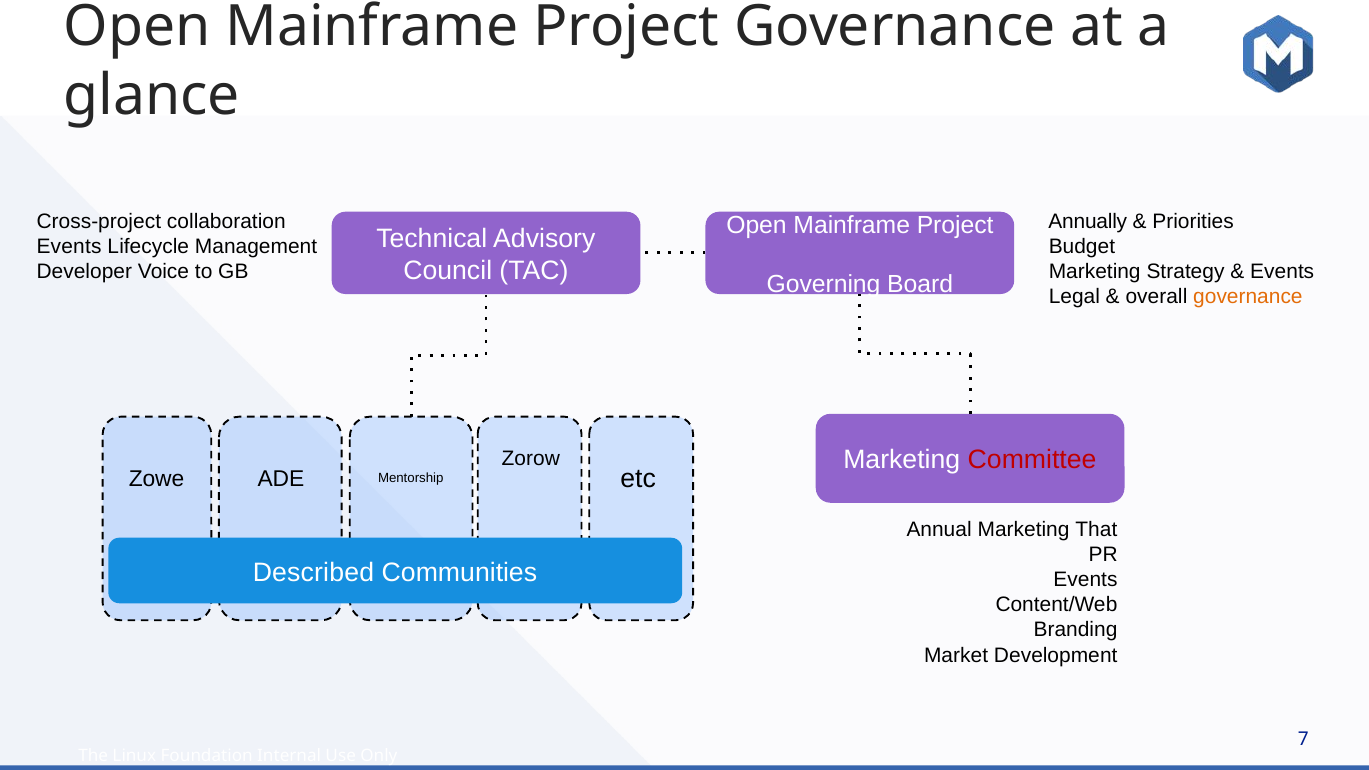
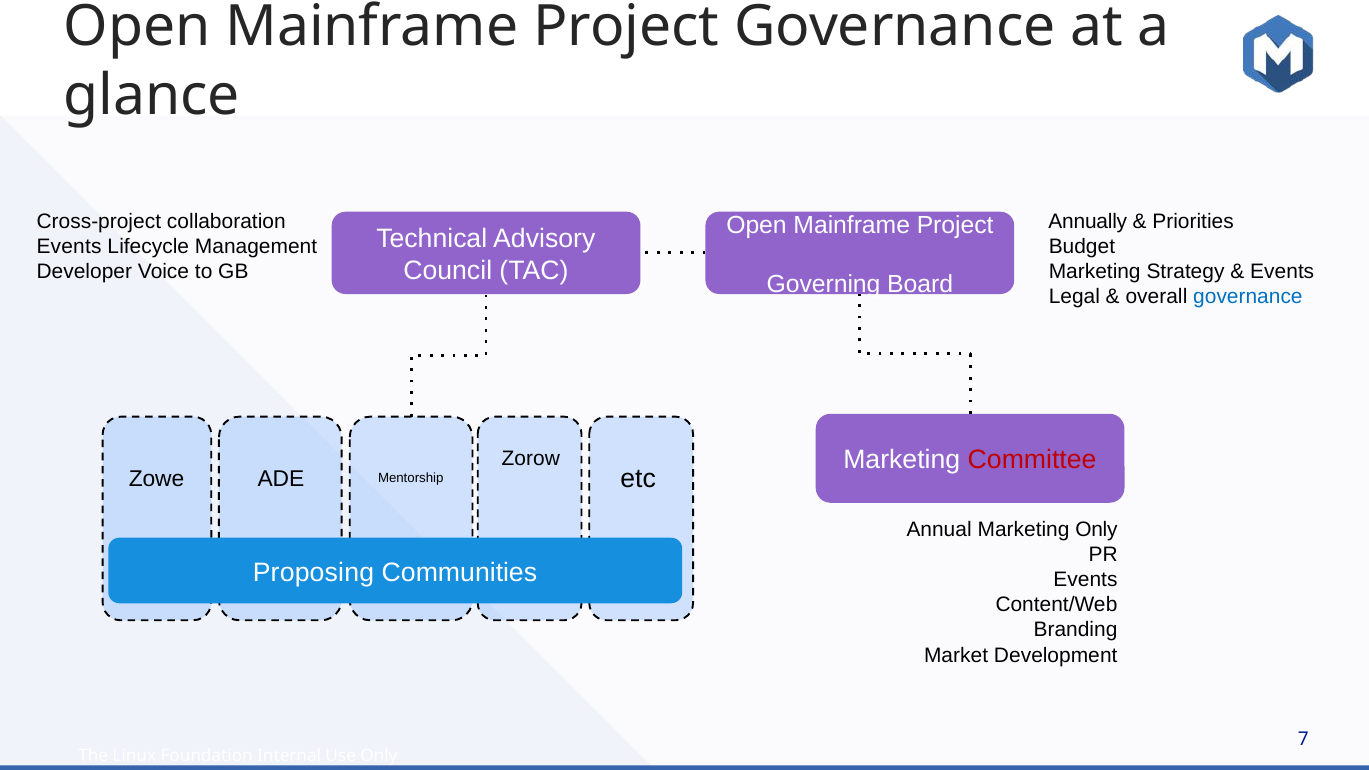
governance colour: orange -> blue (1248, 297)
Marketing That: That -> Only (1096, 530)
Described: Described -> Proposing (313, 572)
